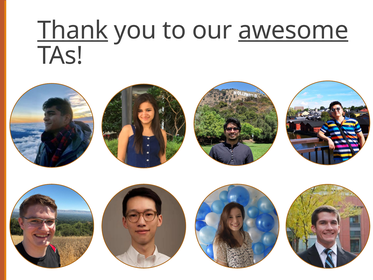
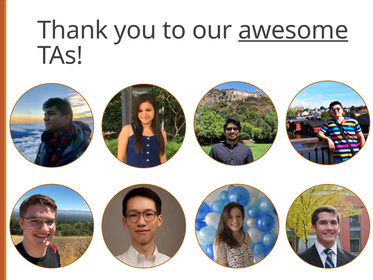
Thank underline: present -> none (73, 30)
